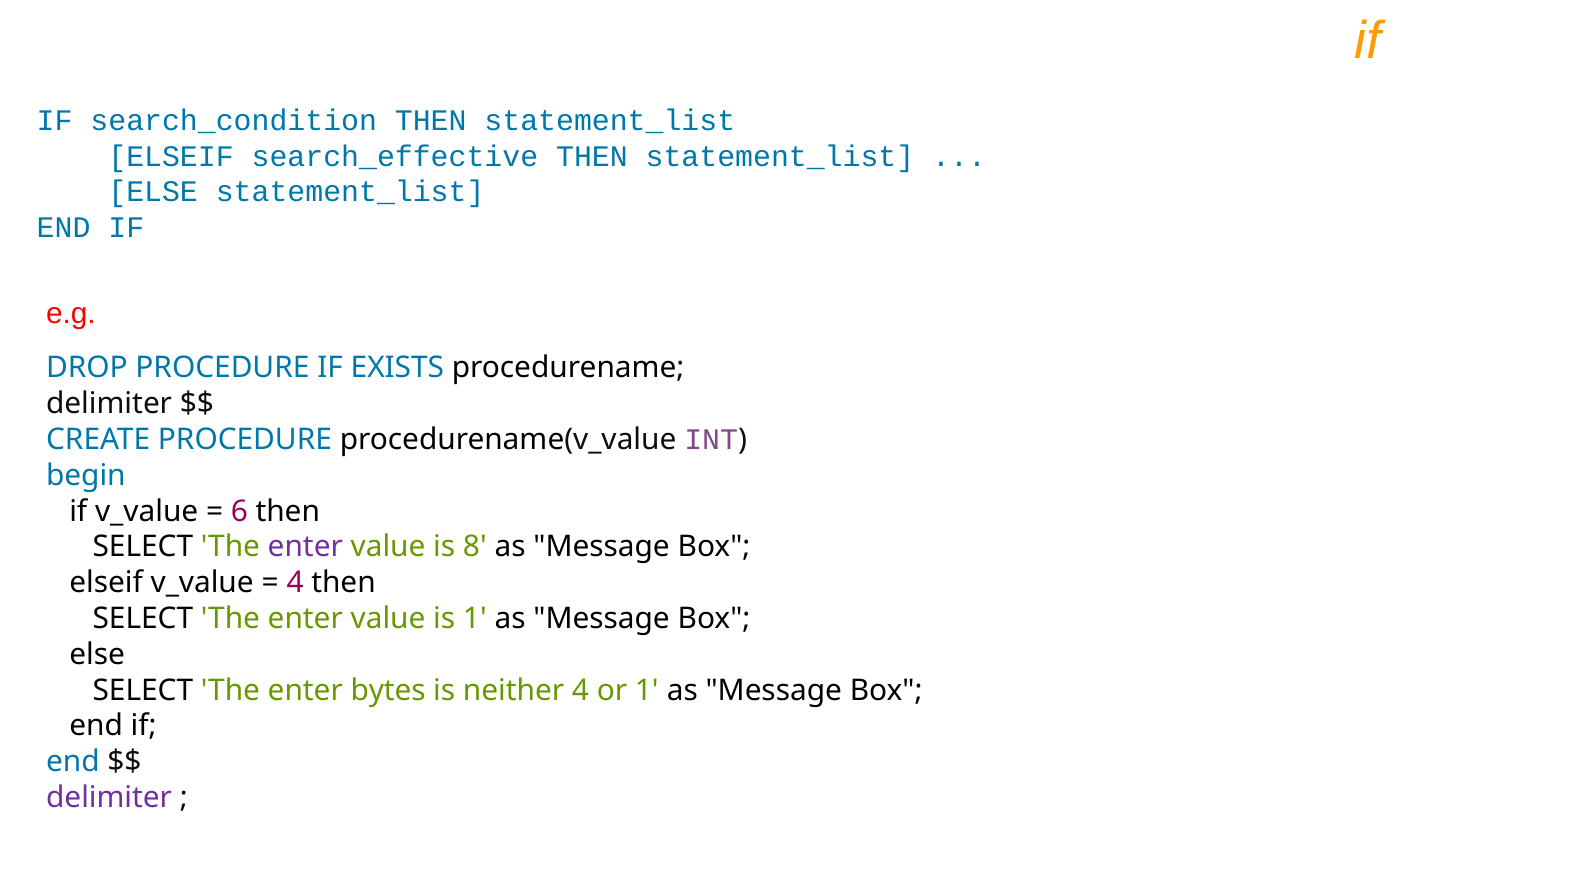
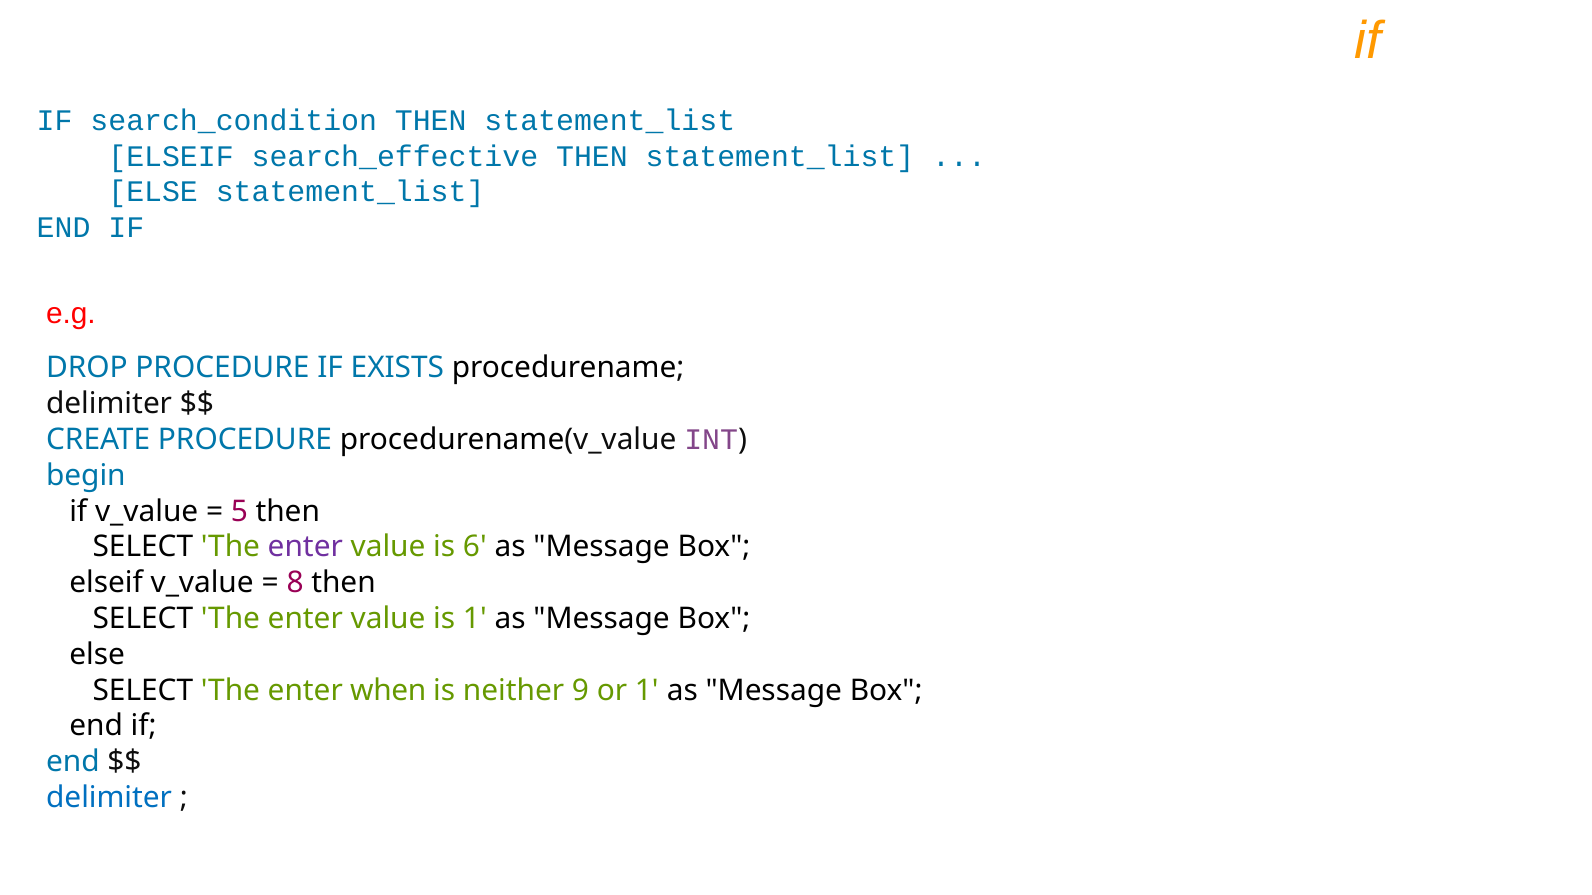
6: 6 -> 5 (239, 512)
8: 8 -> 6 (475, 547)
4: 4 -> 8 (295, 583)
bytes: bytes -> when (388, 691)
neither 4: 4 -> 9 (580, 691)
delimiter colour: purple -> blue (109, 798)
